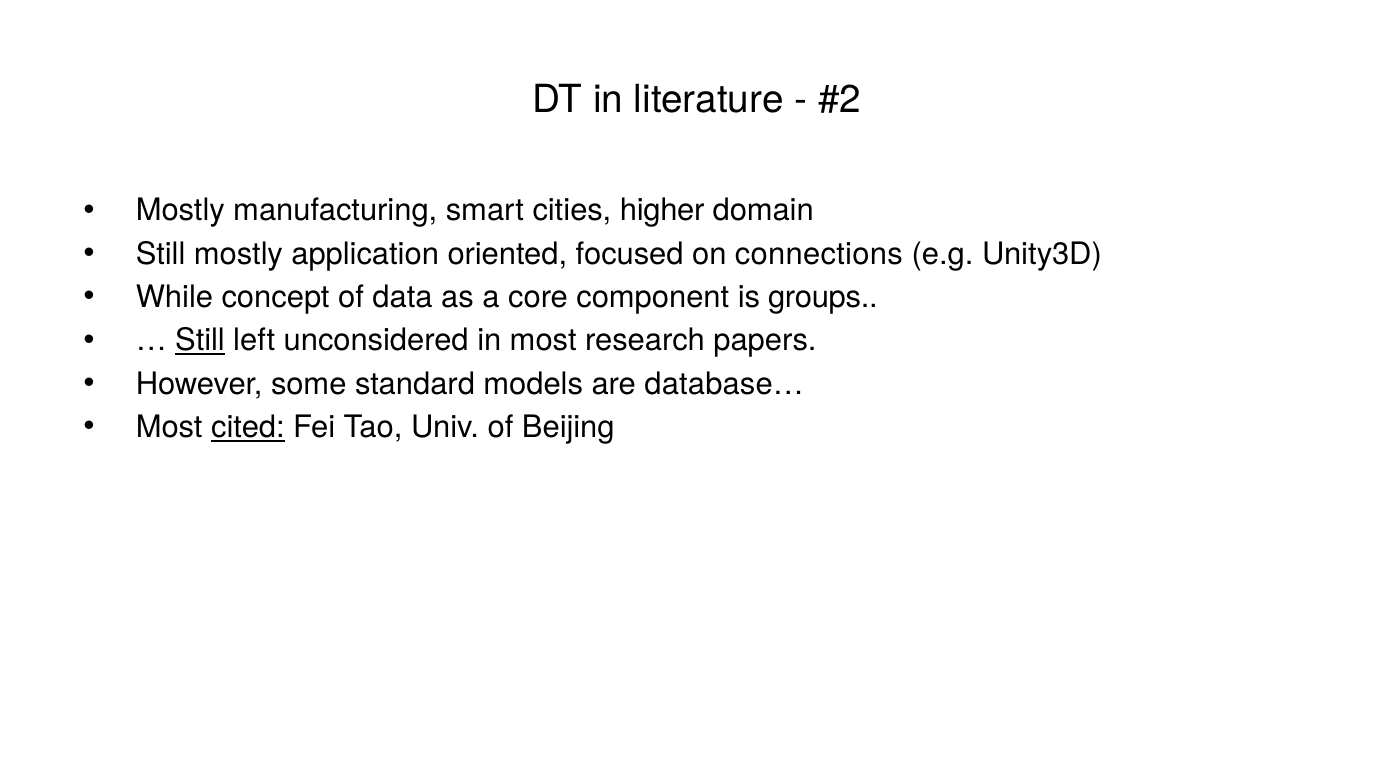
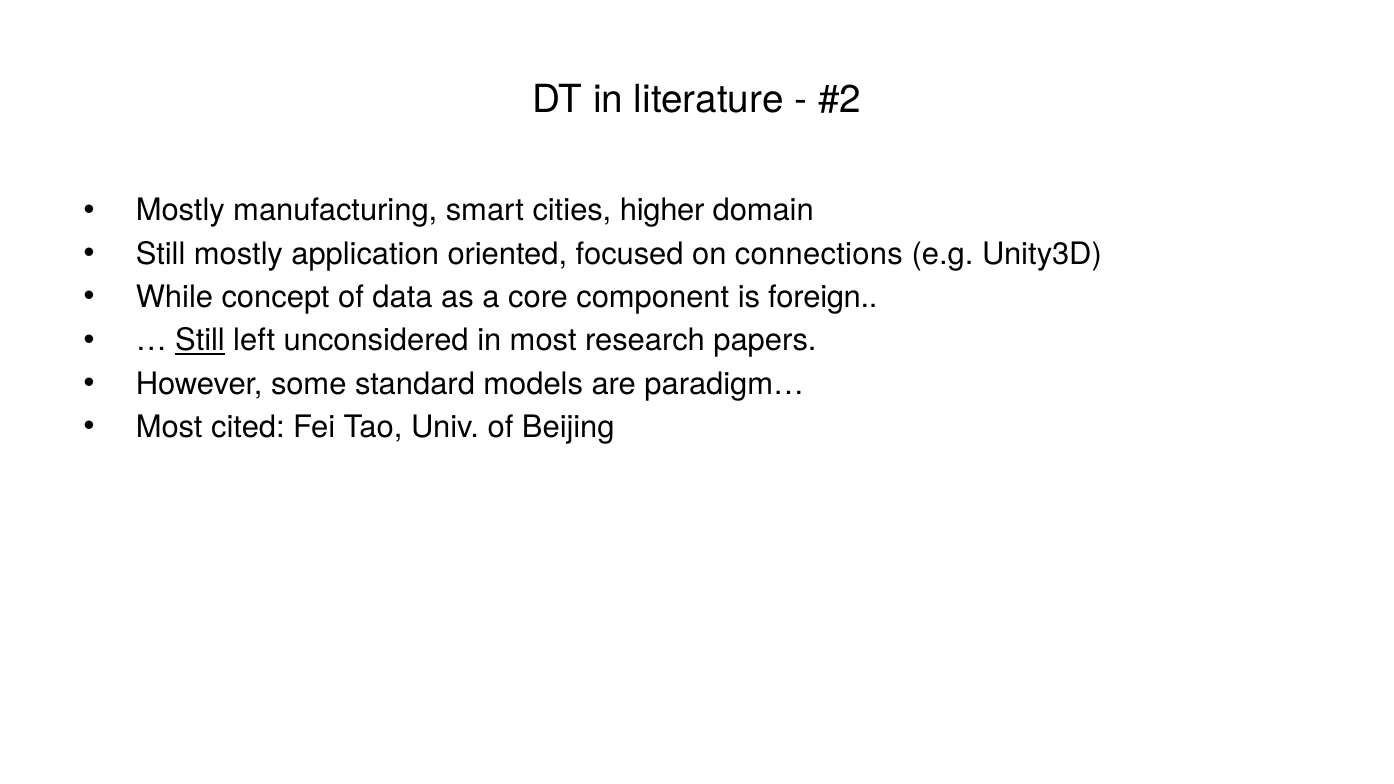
groups: groups -> foreign (823, 297)
database…: database… -> paradigm… (724, 384)
cited underline: present -> none (248, 427)
